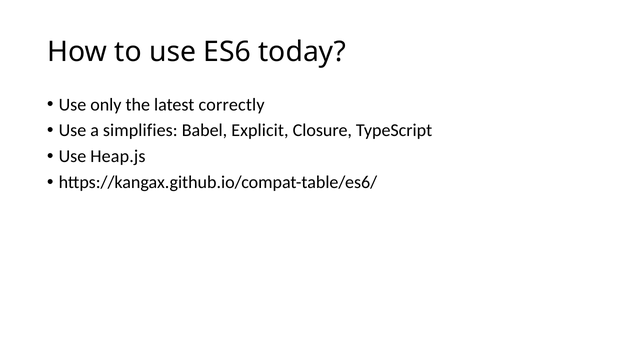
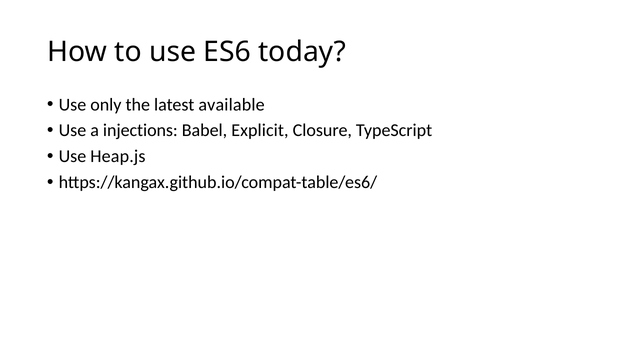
correctly: correctly -> available (232, 104)
simplifies: simplifies -> injections (140, 130)
